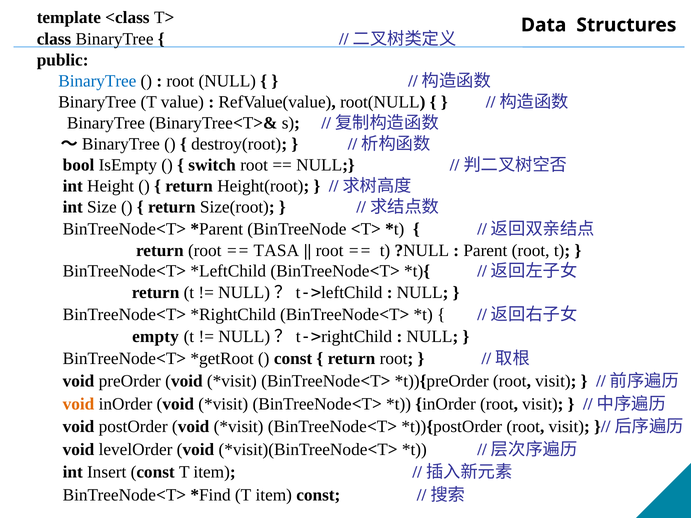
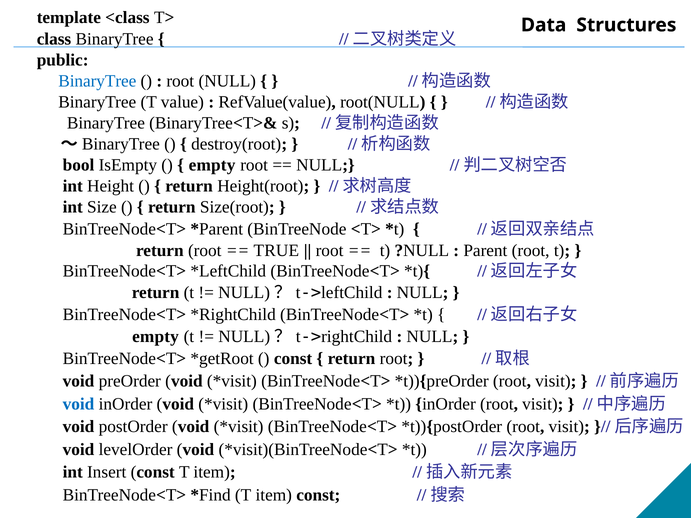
switch: switch -> empty (212, 165)
TASA: TASA -> TRUE (276, 251)
void colour: orange -> blue (79, 404)
